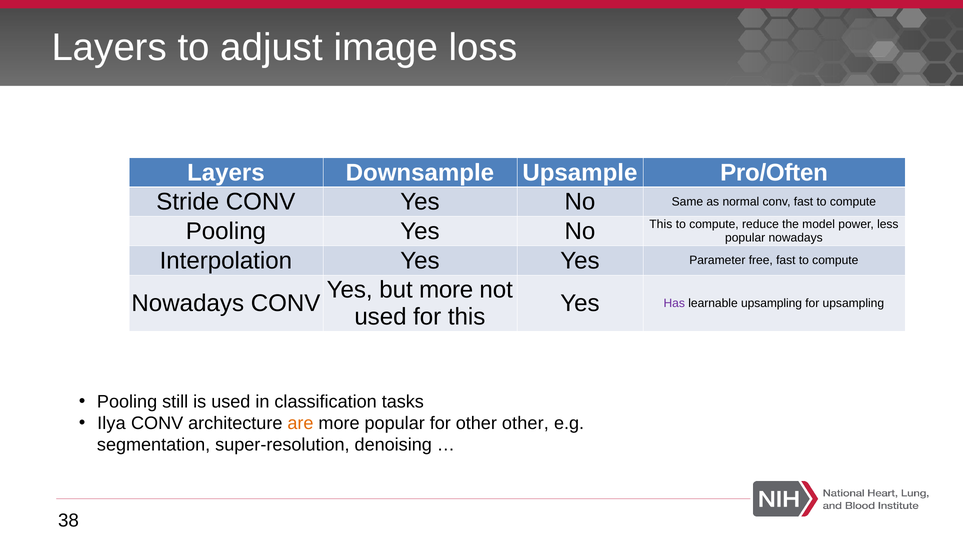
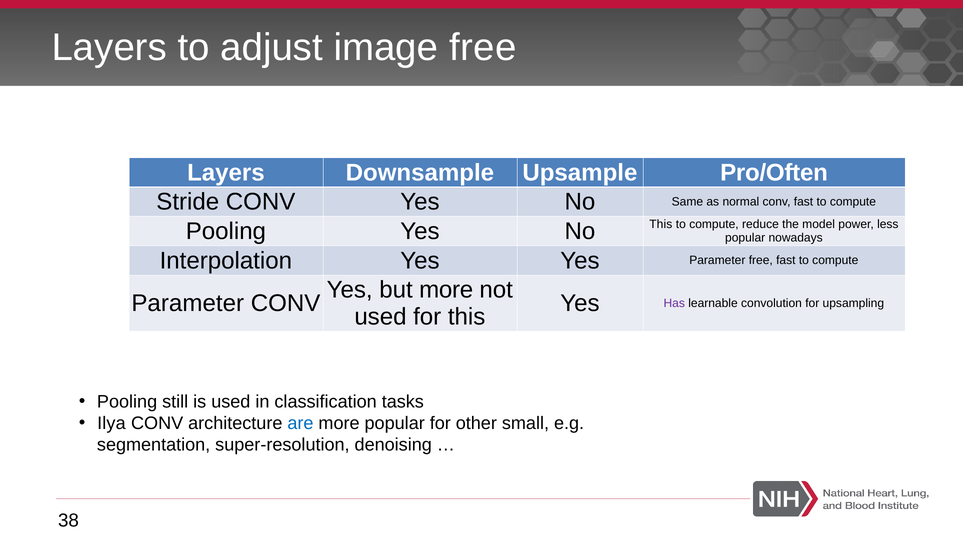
image loss: loss -> free (483, 48)
Nowadays: Nowadays -> Parameter (188, 303)
learnable upsampling: upsampling -> convolution (771, 303)
are colour: orange -> blue (300, 423)
other other: other -> small (525, 423)
